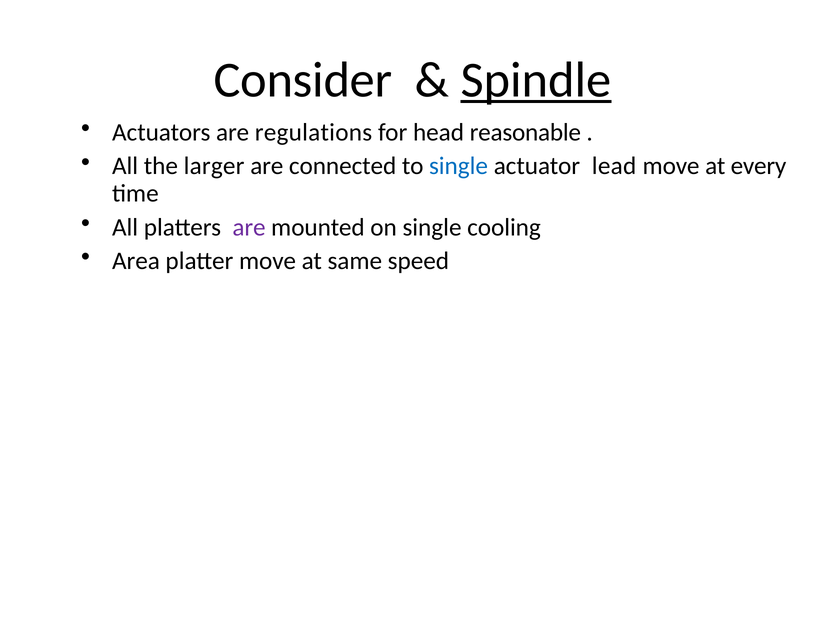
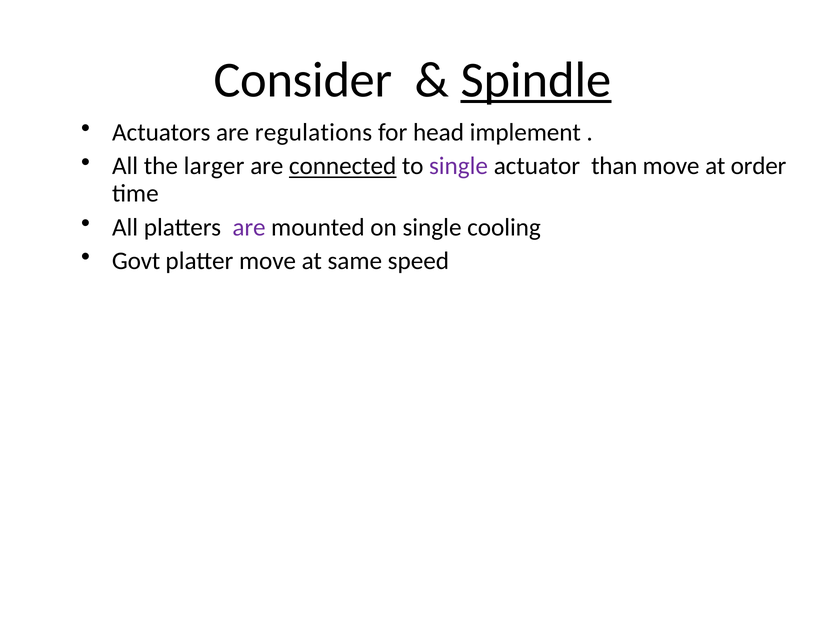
reasonable: reasonable -> implement (525, 132)
connected underline: none -> present (343, 166)
single colour: blue -> purple (459, 166)
lead: lead -> than (614, 166)
every: every -> order (759, 166)
Area: Area -> Govt (136, 261)
